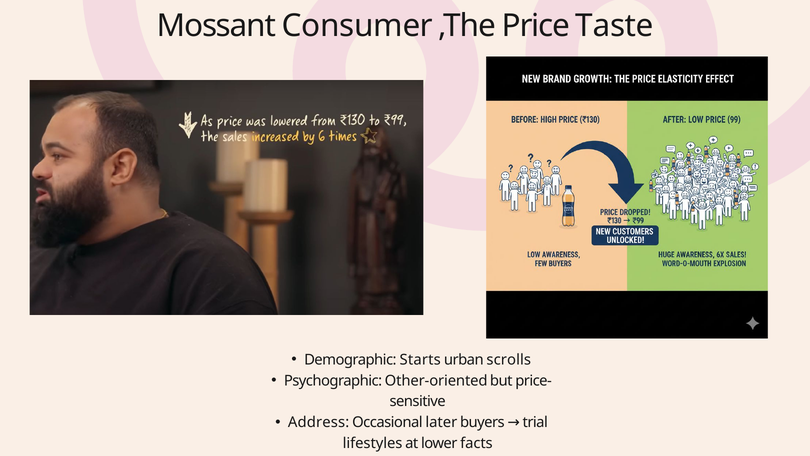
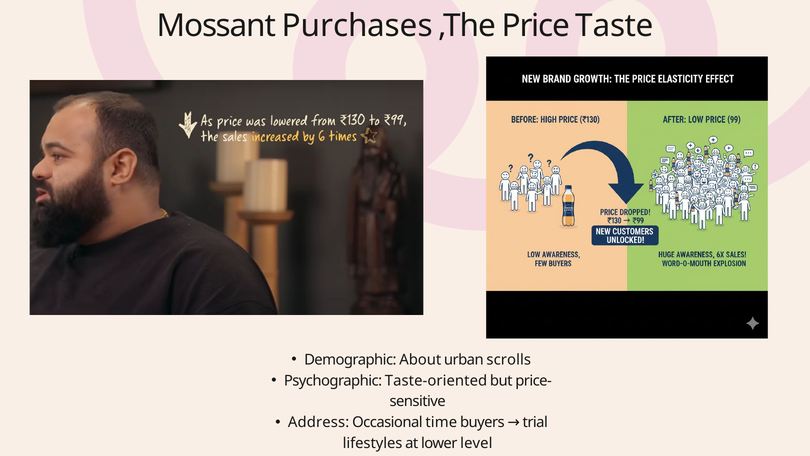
Consumer: Consumer -> Purchases (357, 26)
Starts: Starts -> About (420, 360)
Other-oriented: Other-oriented -> Taste-oriented (436, 380)
later: later -> time (441, 422)
facts: facts -> level (476, 443)
